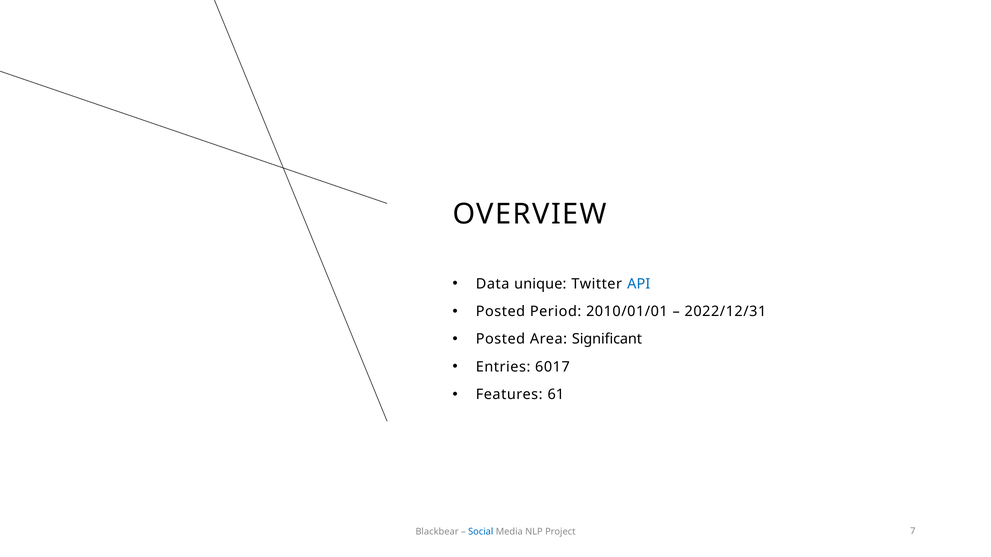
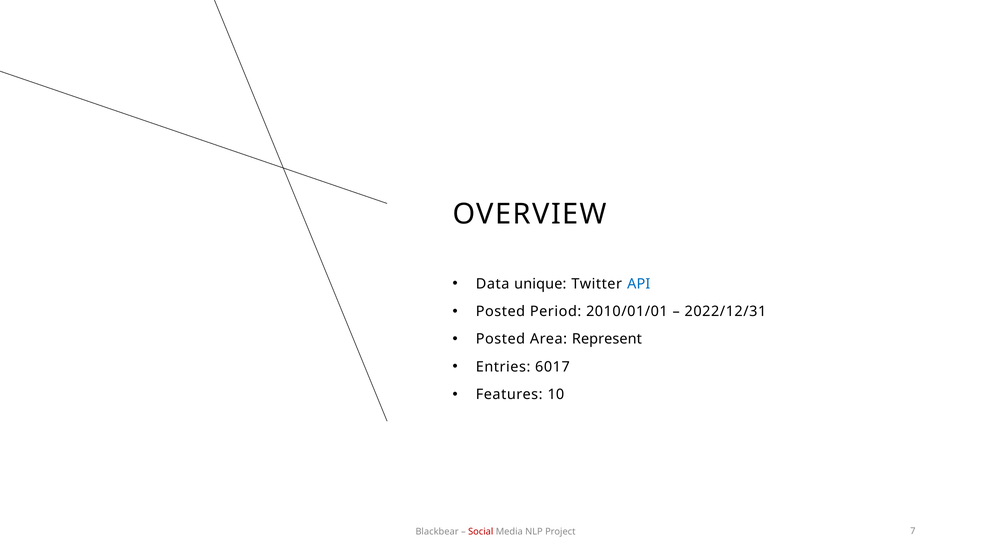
Significant: Significant -> Represent (607, 339)
61: 61 -> 10 (556, 395)
Social colour: blue -> red (481, 532)
